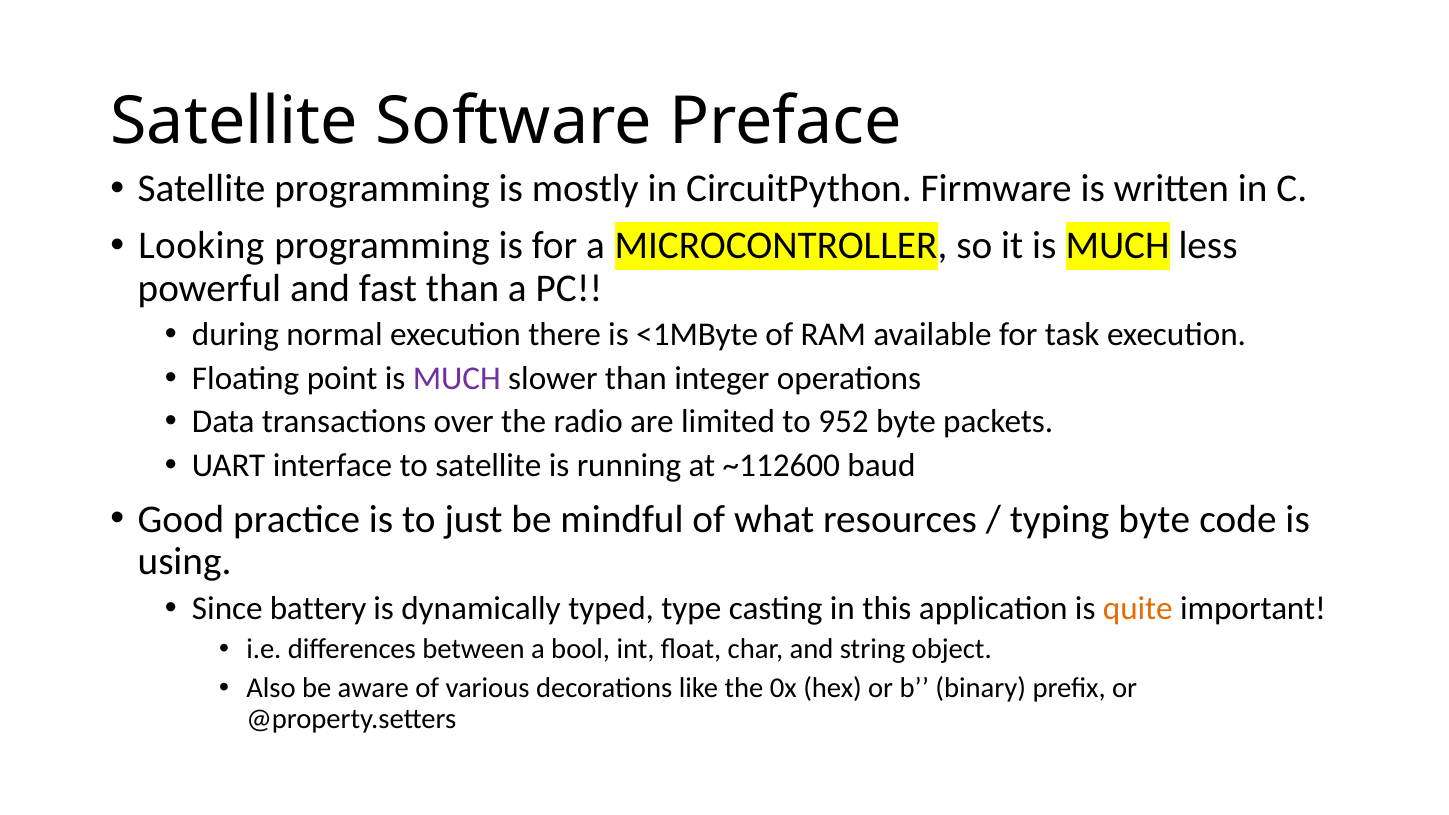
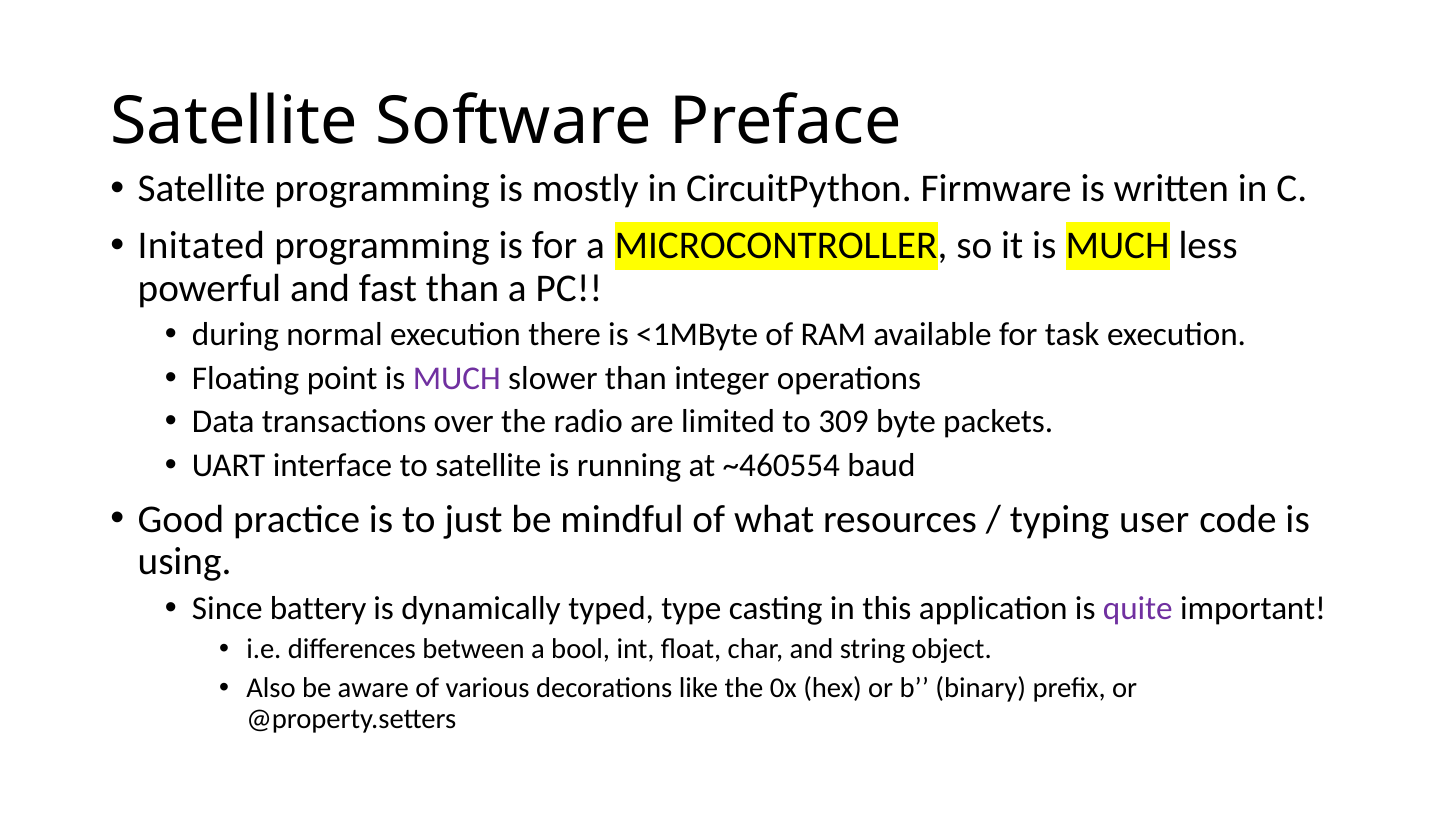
Looking: Looking -> Initated (201, 246)
952: 952 -> 309 (843, 422)
~112600: ~112600 -> ~460554 (781, 465)
typing byte: byte -> user (1154, 519)
quite colour: orange -> purple (1138, 608)
